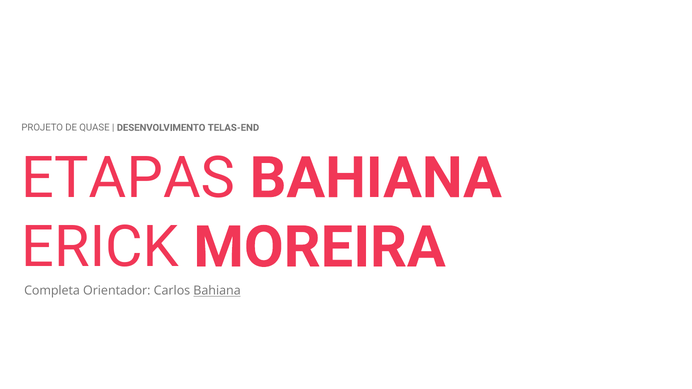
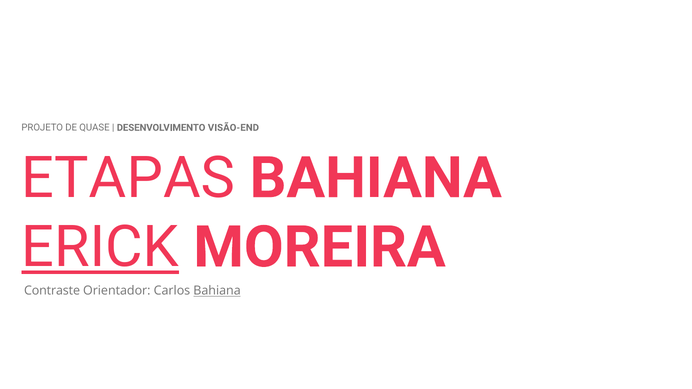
TELAS-END: TELAS-END -> VISÃO-END (233, 128)
ERICK underline: none -> present (100, 248)
Completa: Completa -> Contraste (52, 291)
